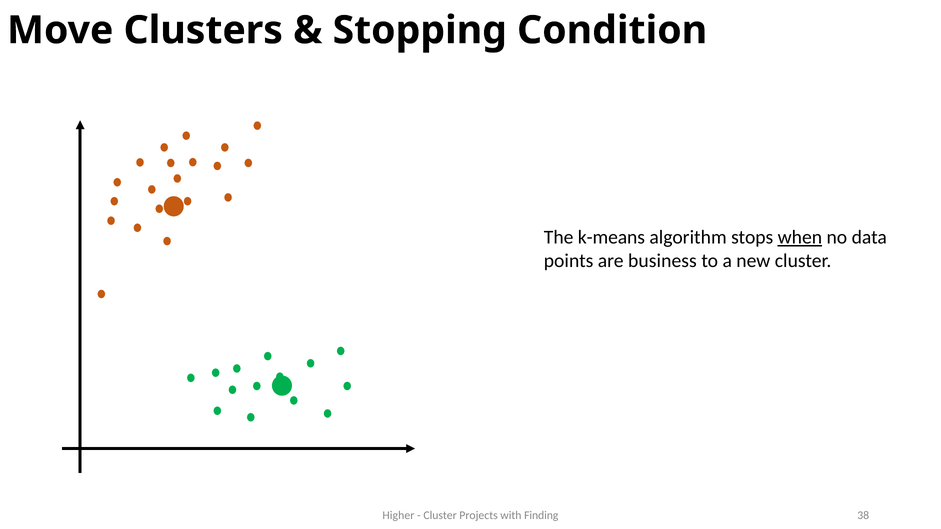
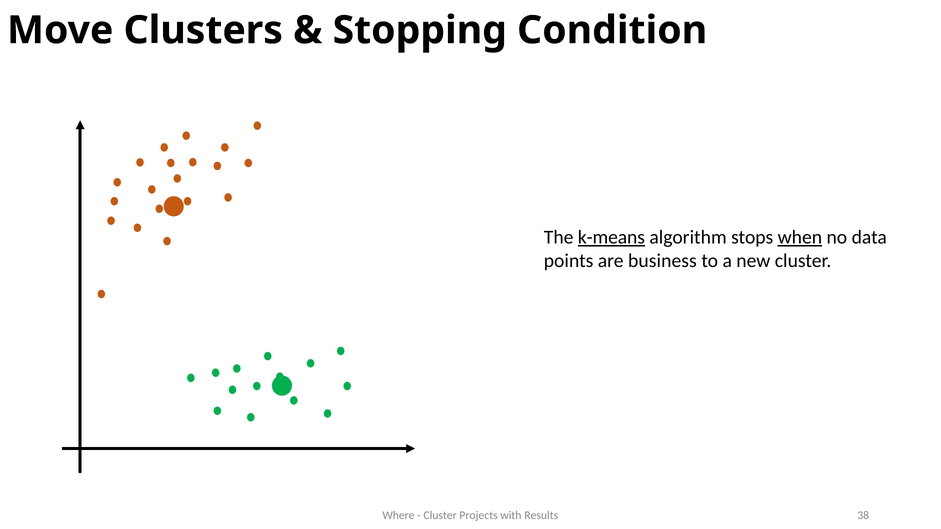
k-means underline: none -> present (611, 237)
Higher: Higher -> Where (398, 516)
Finding: Finding -> Results (541, 516)
